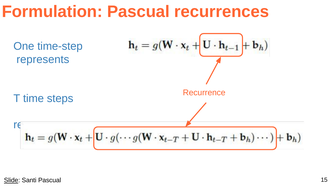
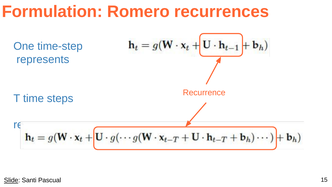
Formulation Pascual: Pascual -> Romero (138, 12)
